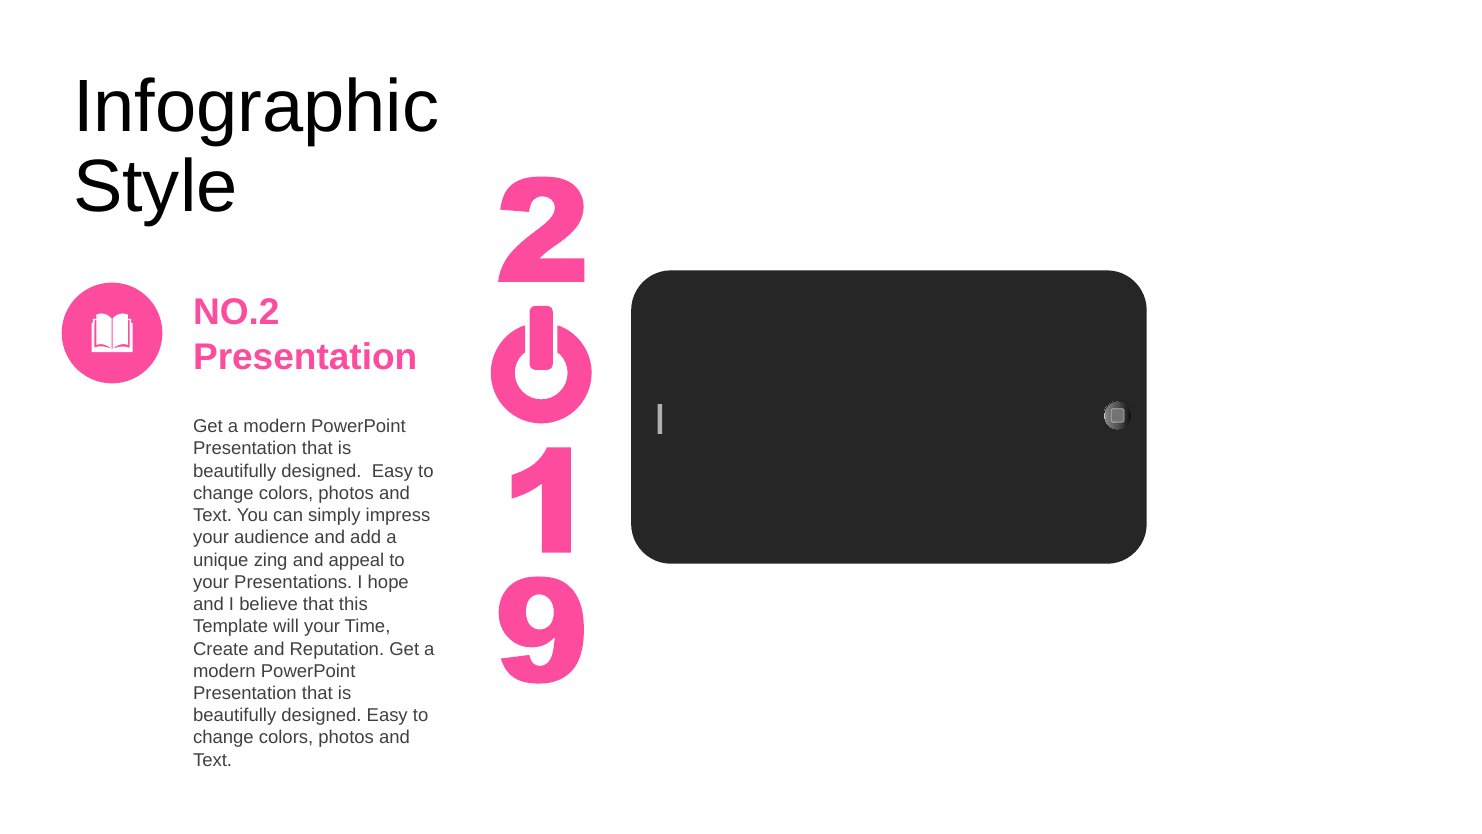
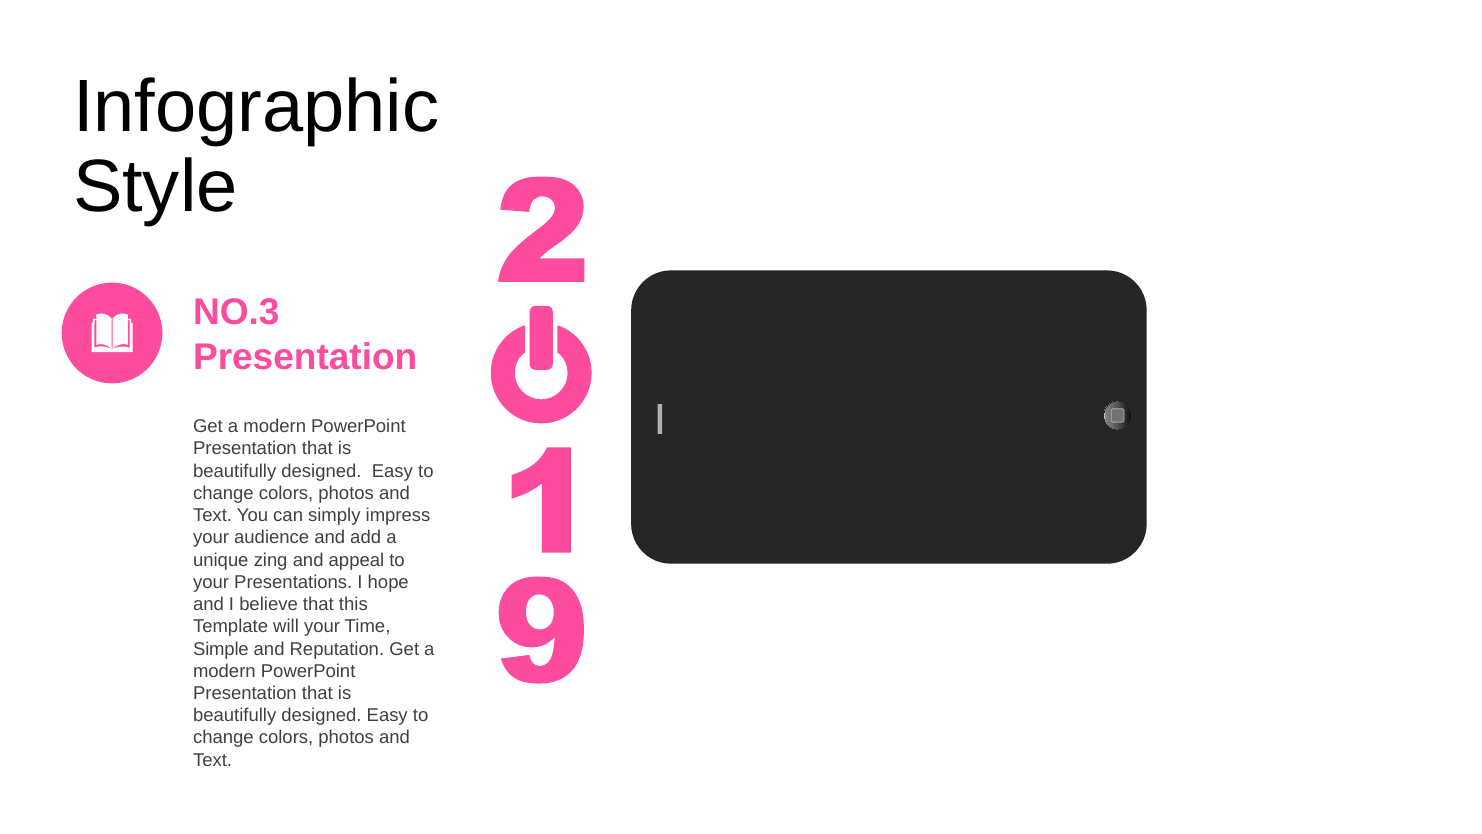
NO.2: NO.2 -> NO.3 (236, 312)
Create: Create -> Simple (221, 649)
